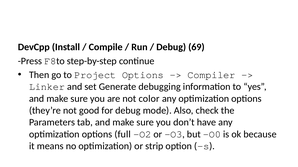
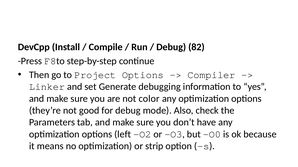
69: 69 -> 82 (196, 47)
full: full -> left (123, 135)
